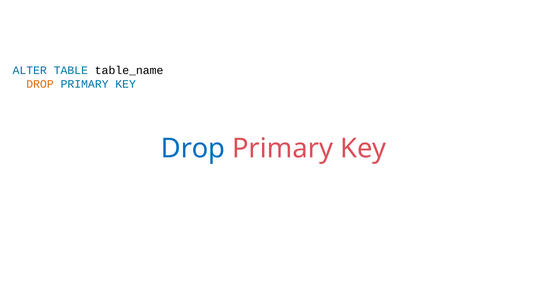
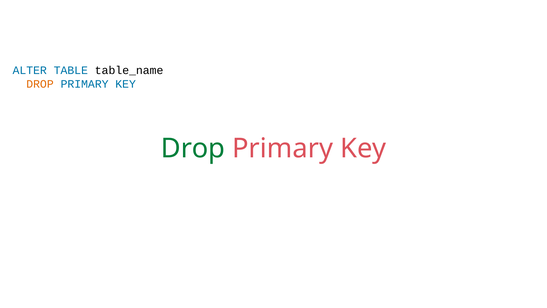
Drop colour: blue -> green (193, 148)
